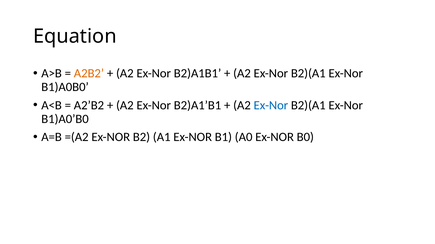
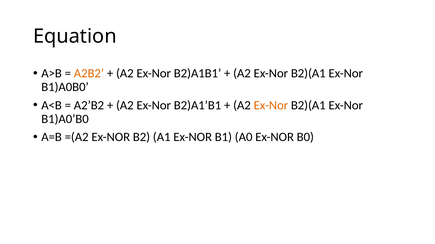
Ex-Nor colour: blue -> orange (271, 105)
